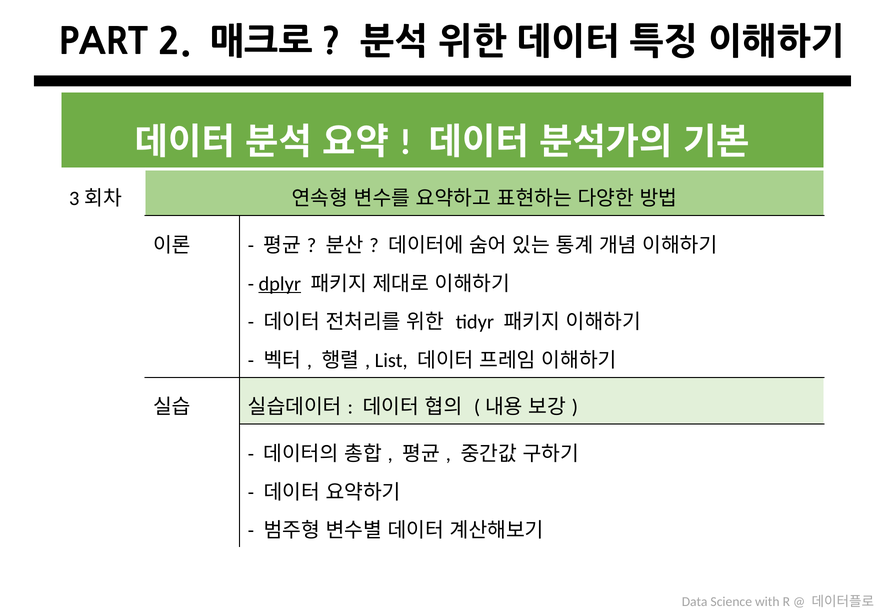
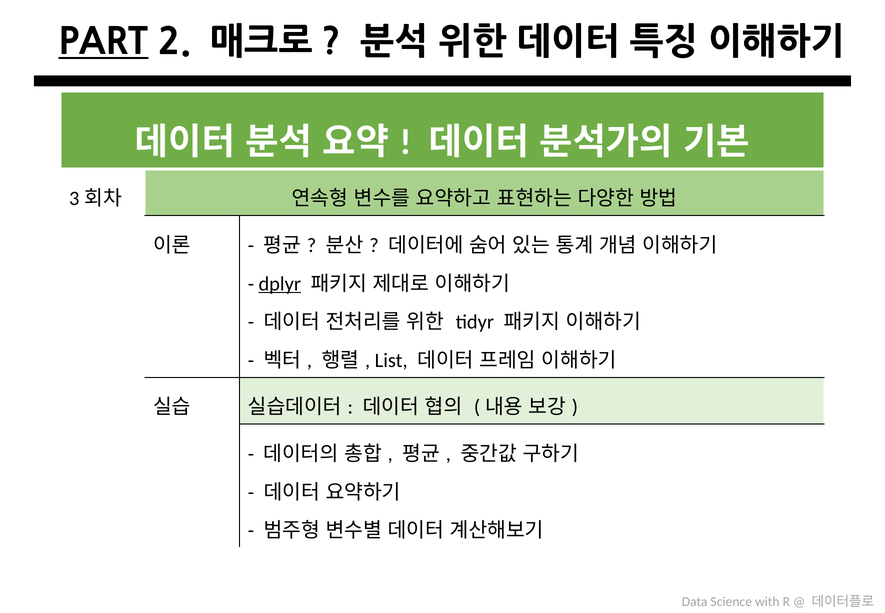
PART underline: none -> present (103, 42)
